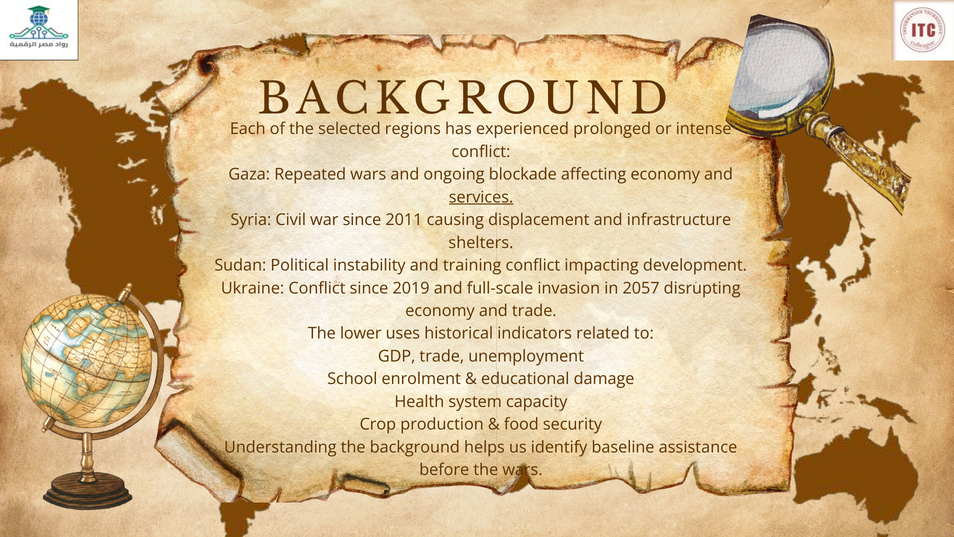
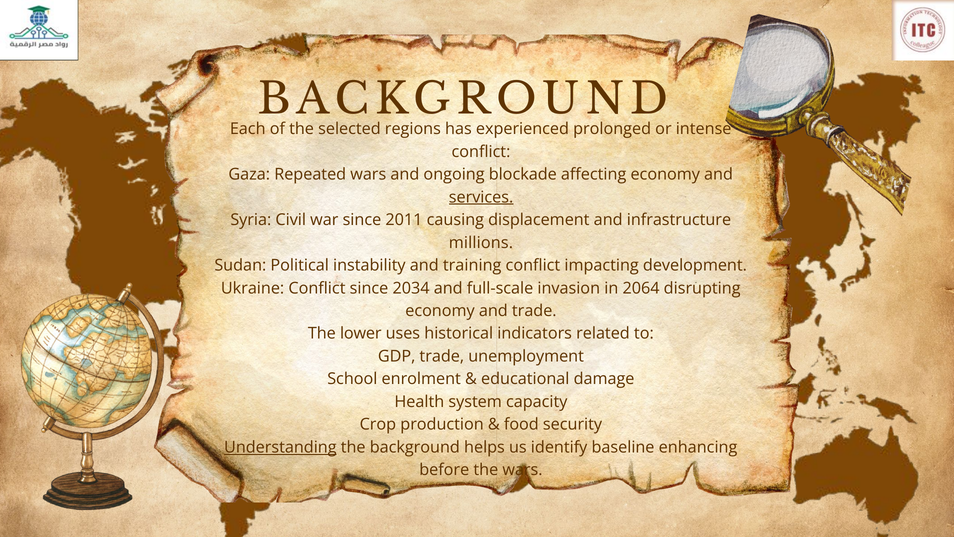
shelters: shelters -> millions (481, 242)
2019: 2019 -> 2034 (411, 288)
2057: 2057 -> 2064 (641, 288)
Understanding underline: none -> present (280, 447)
assistance: assistance -> enhancing (698, 447)
